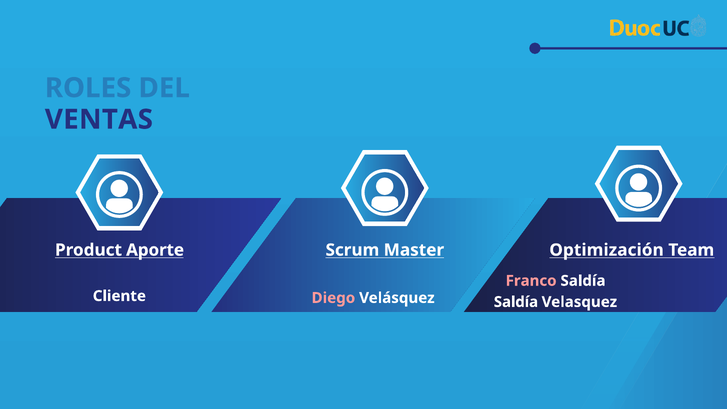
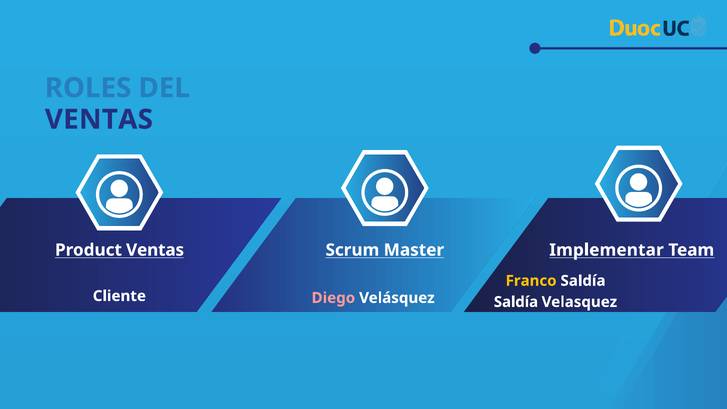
Product Aporte: Aporte -> Ventas (155, 250)
Optimización: Optimización -> Implementar (607, 250)
Franco colour: pink -> yellow (531, 281)
